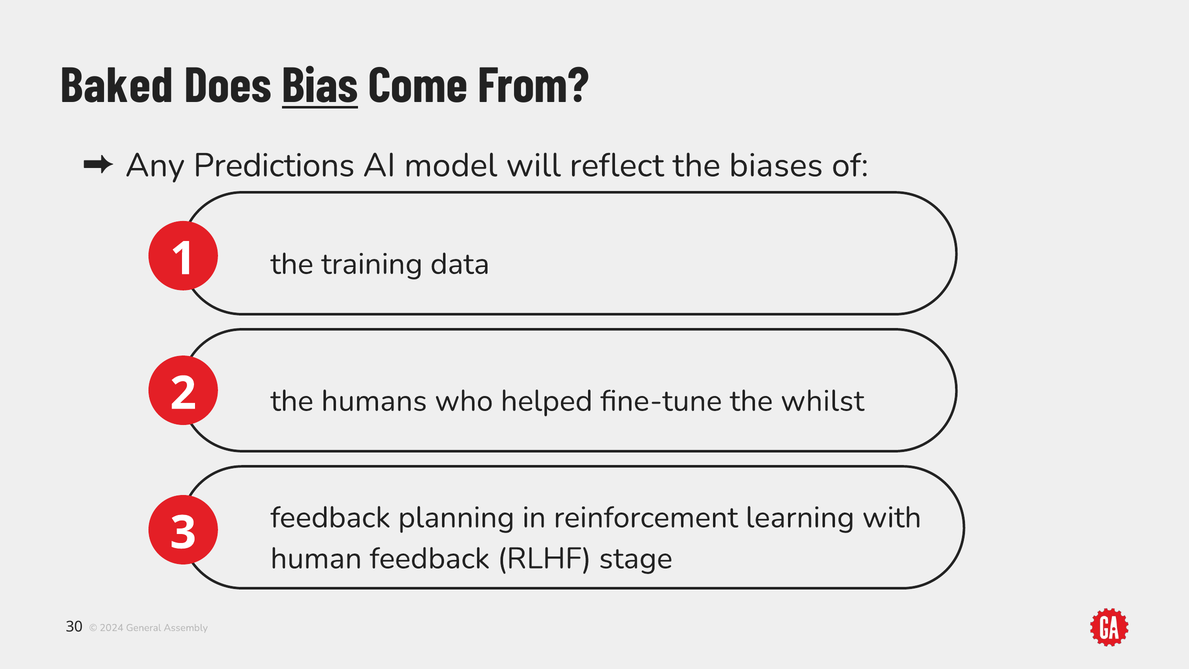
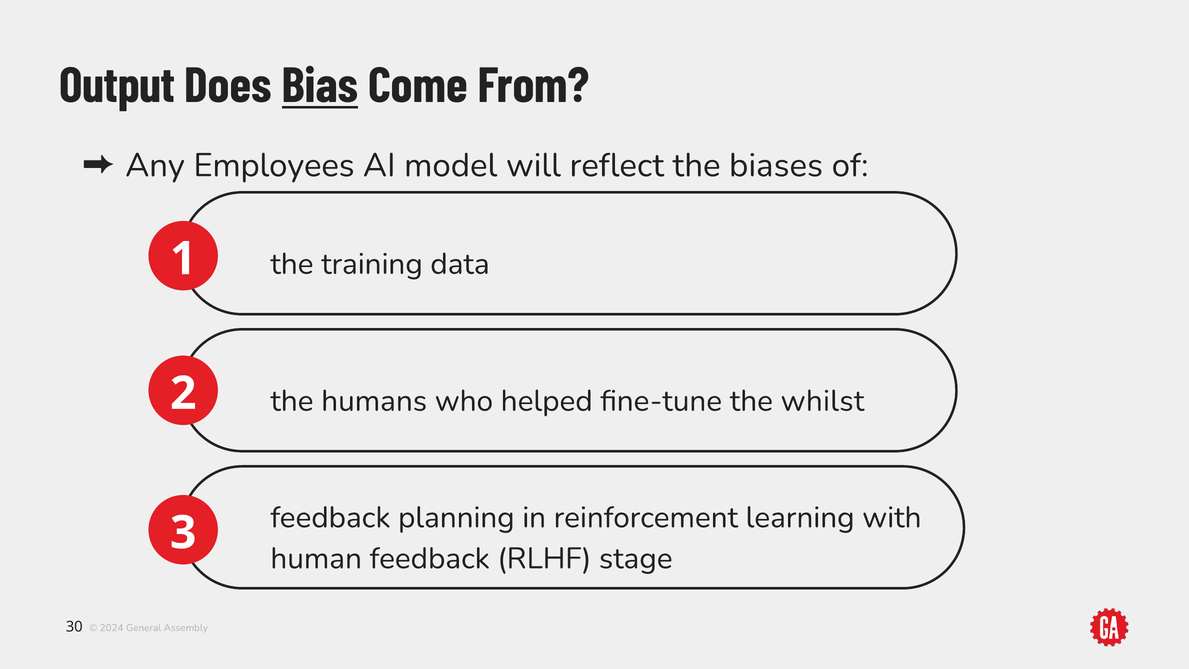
Baked: Baked -> Output (117, 86)
Predictions: Predictions -> Employees (274, 165)
